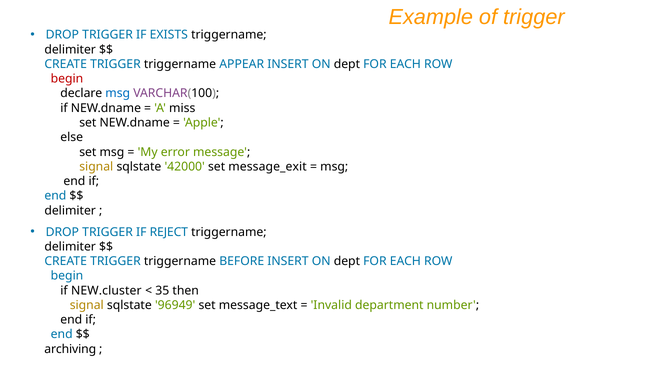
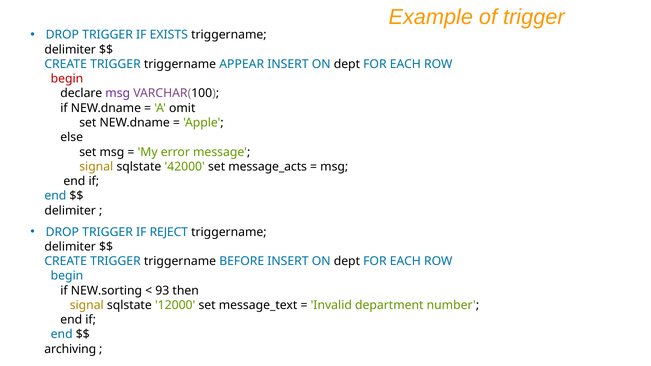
msg colour: blue -> purple (118, 93)
miss: miss -> omit (182, 108)
message_exit: message_exit -> message_acts (268, 167)
NEW.cluster: NEW.cluster -> NEW.sorting (106, 291)
35: 35 -> 93 (162, 291)
96949: 96949 -> 12000 (175, 305)
